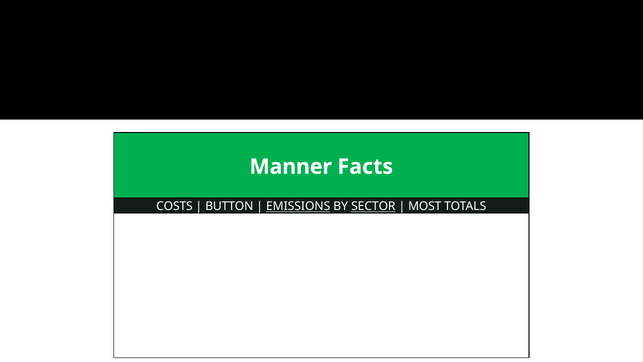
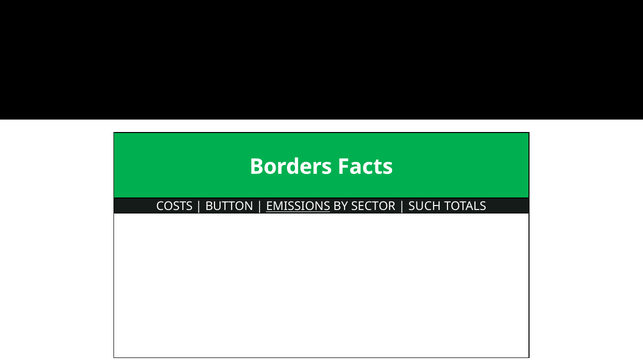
Manner: Manner -> Borders (291, 167)
SECTOR underline: present -> none (373, 206)
MOST: MOST -> SUCH (425, 206)
